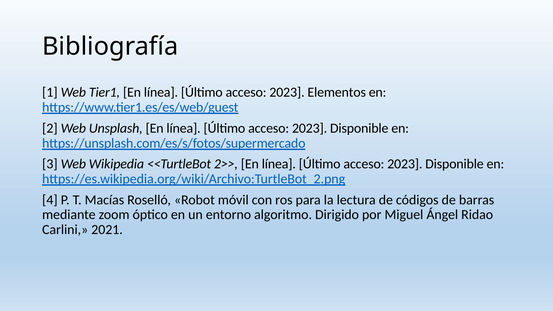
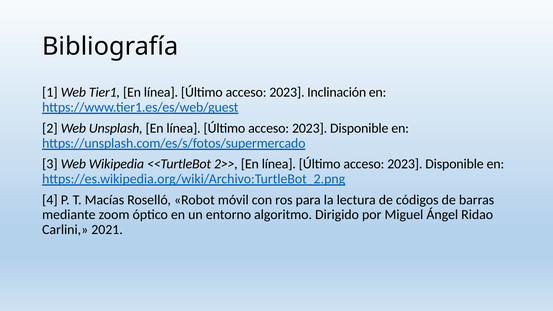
Elementos: Elementos -> Inclinación (337, 92)
